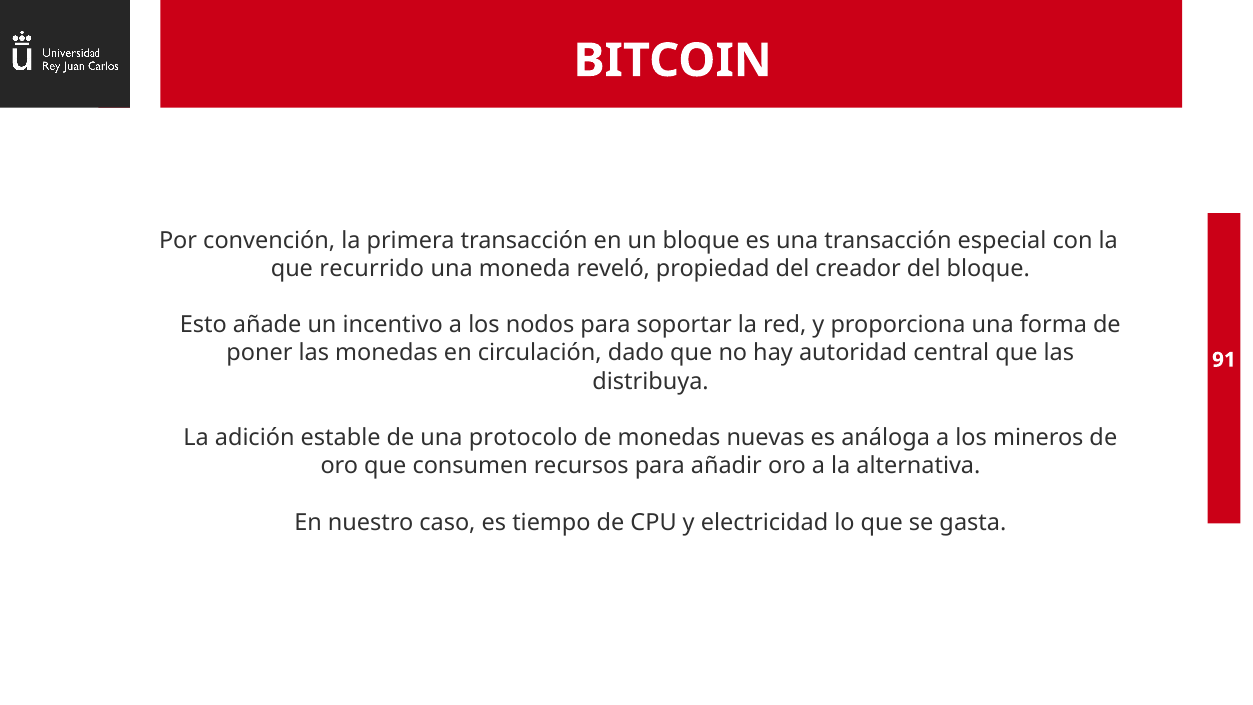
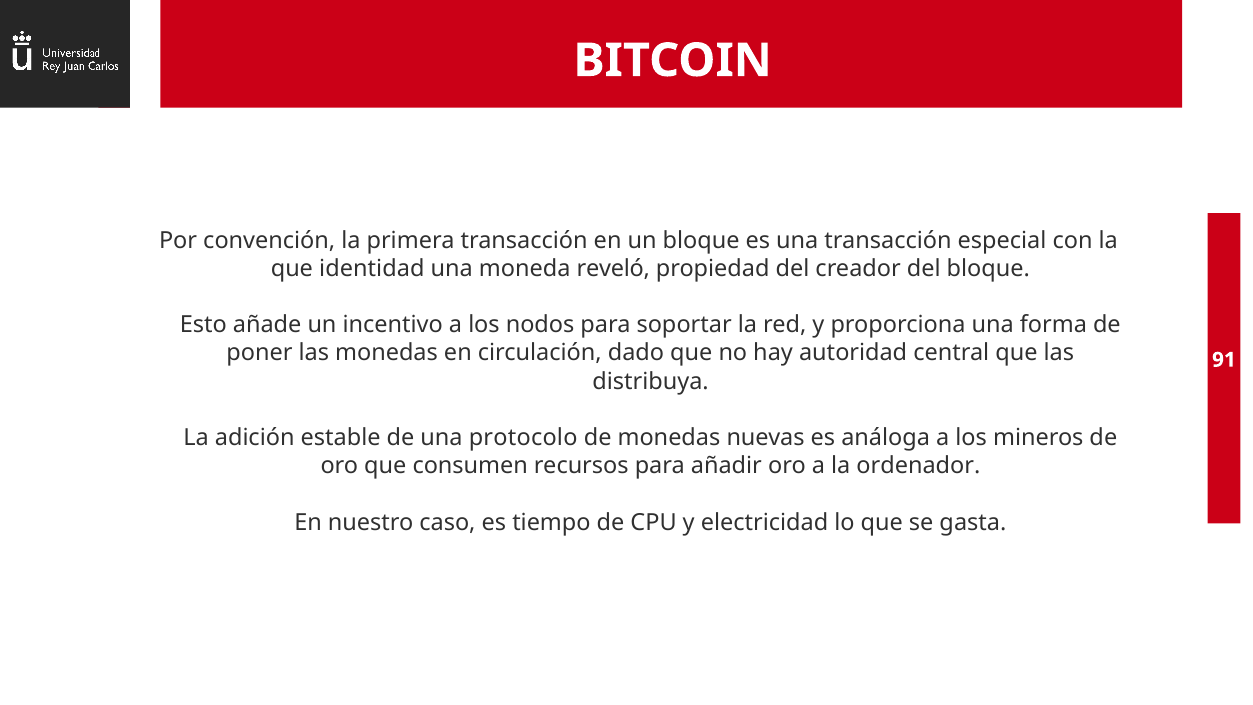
recurrido: recurrido -> identidad (372, 268)
alternativa: alternativa -> ordenador (918, 466)
